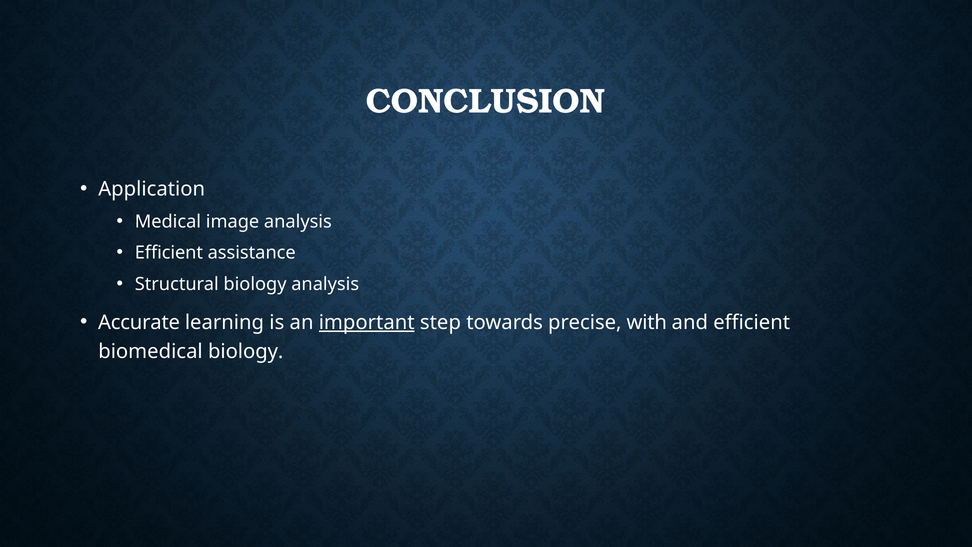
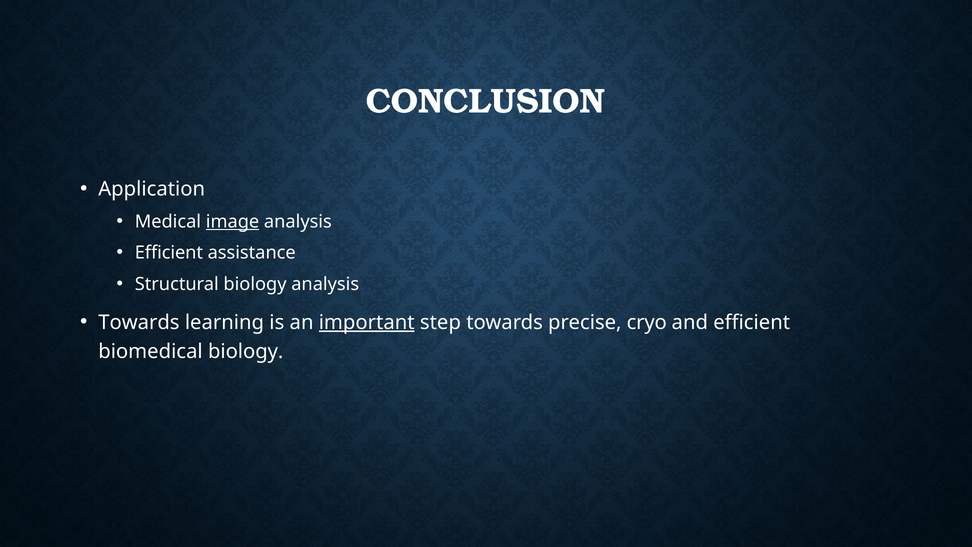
image underline: none -> present (233, 222)
Accurate: Accurate -> Towards (139, 322)
with: with -> cryo (647, 322)
